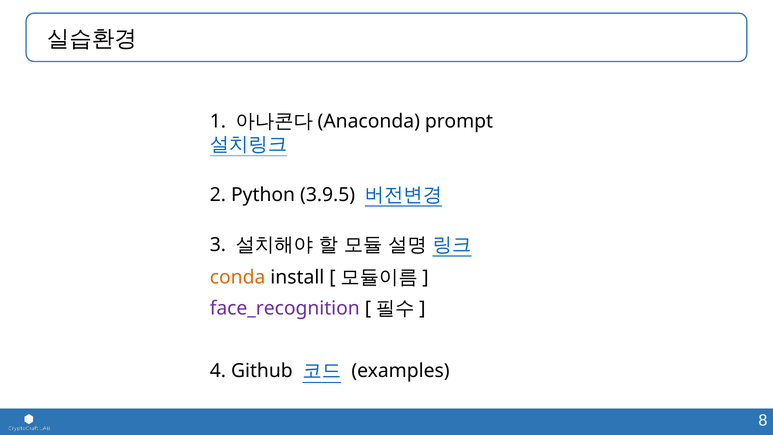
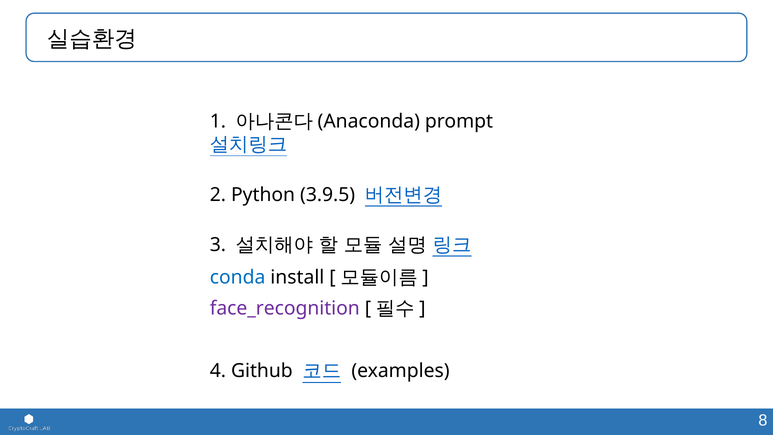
conda colour: orange -> blue (238, 277)
